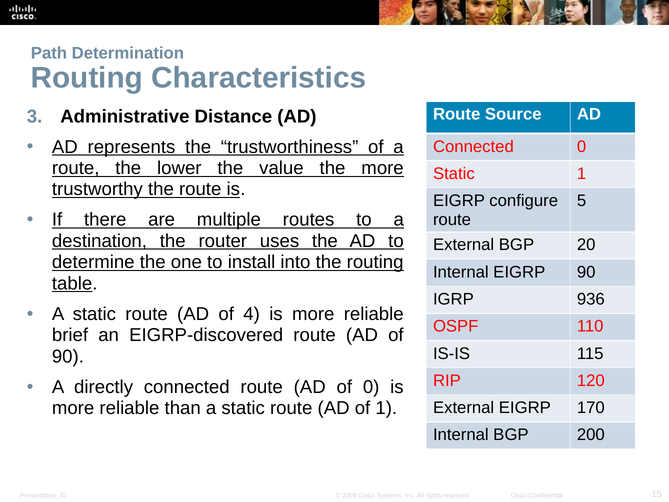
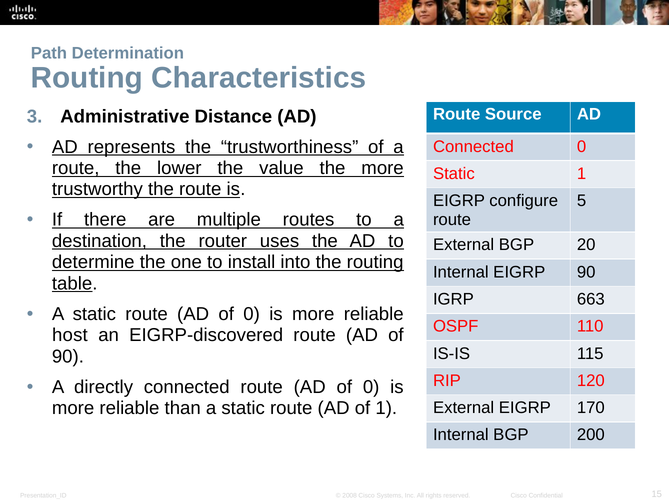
936: 936 -> 663 (591, 299)
4: 4 -> 0 (252, 314)
brief: brief -> host (70, 335)
